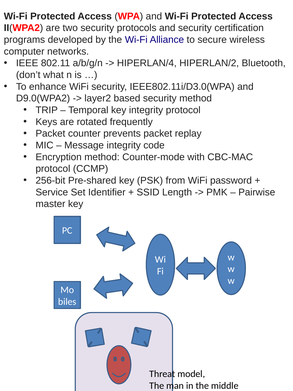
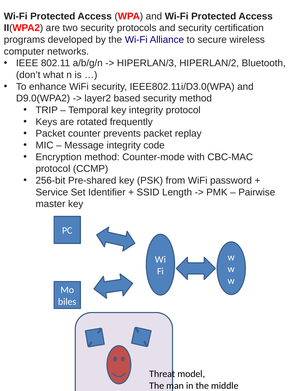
HIPERLAN/4: HIPERLAN/4 -> HIPERLAN/3 (147, 63)
